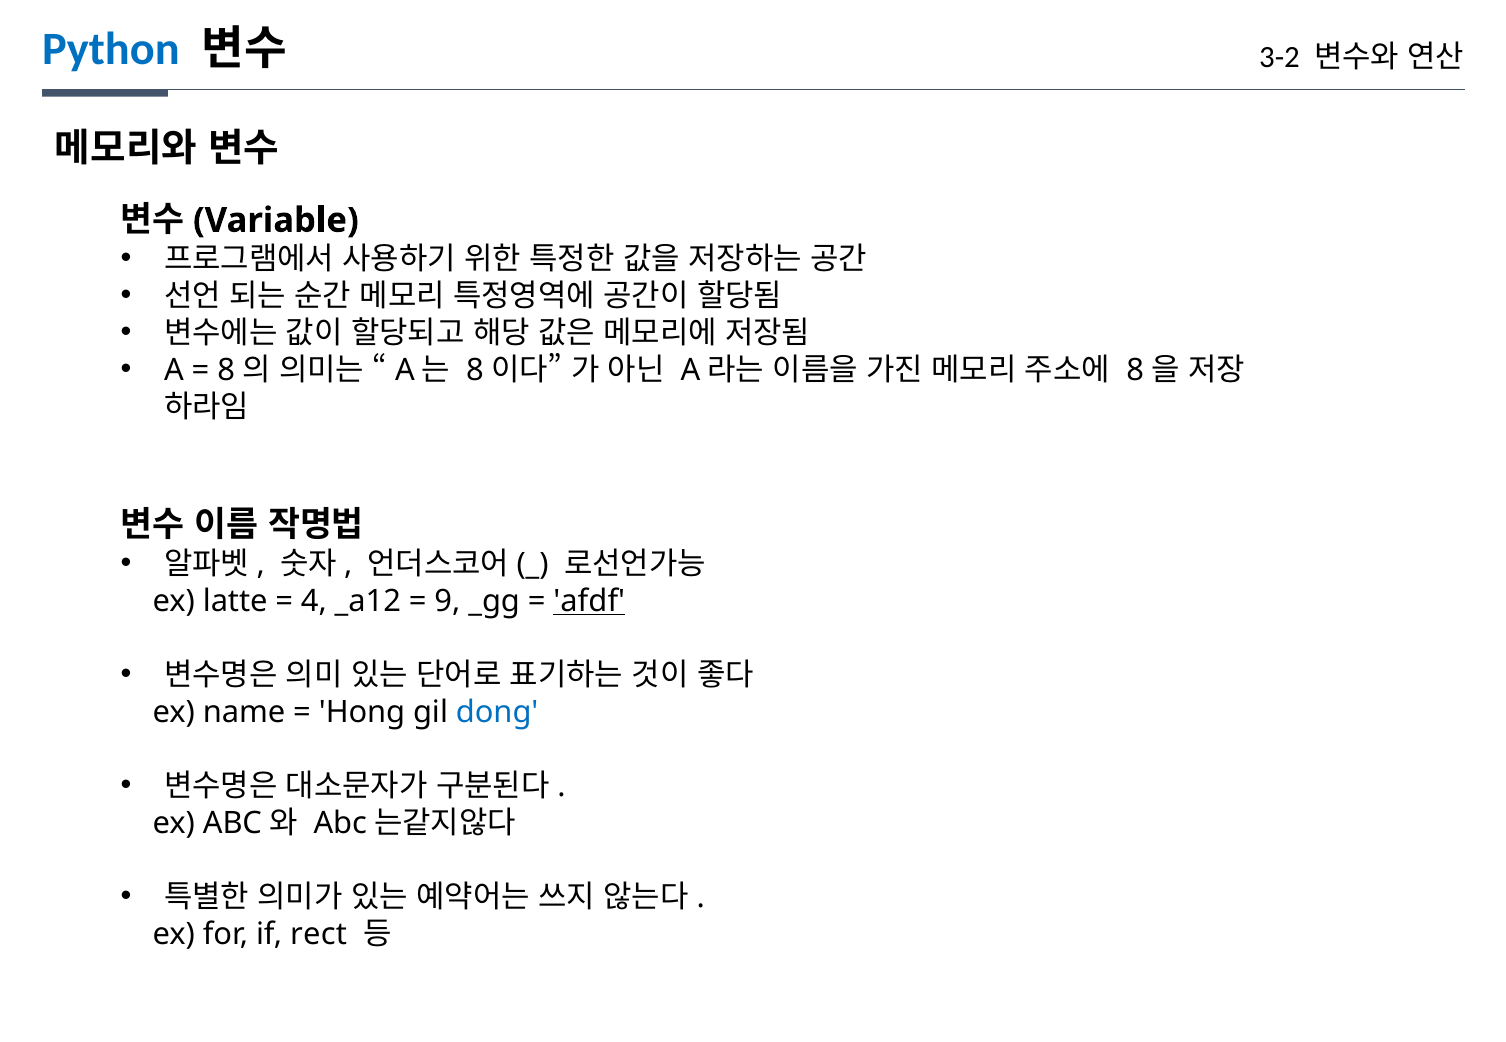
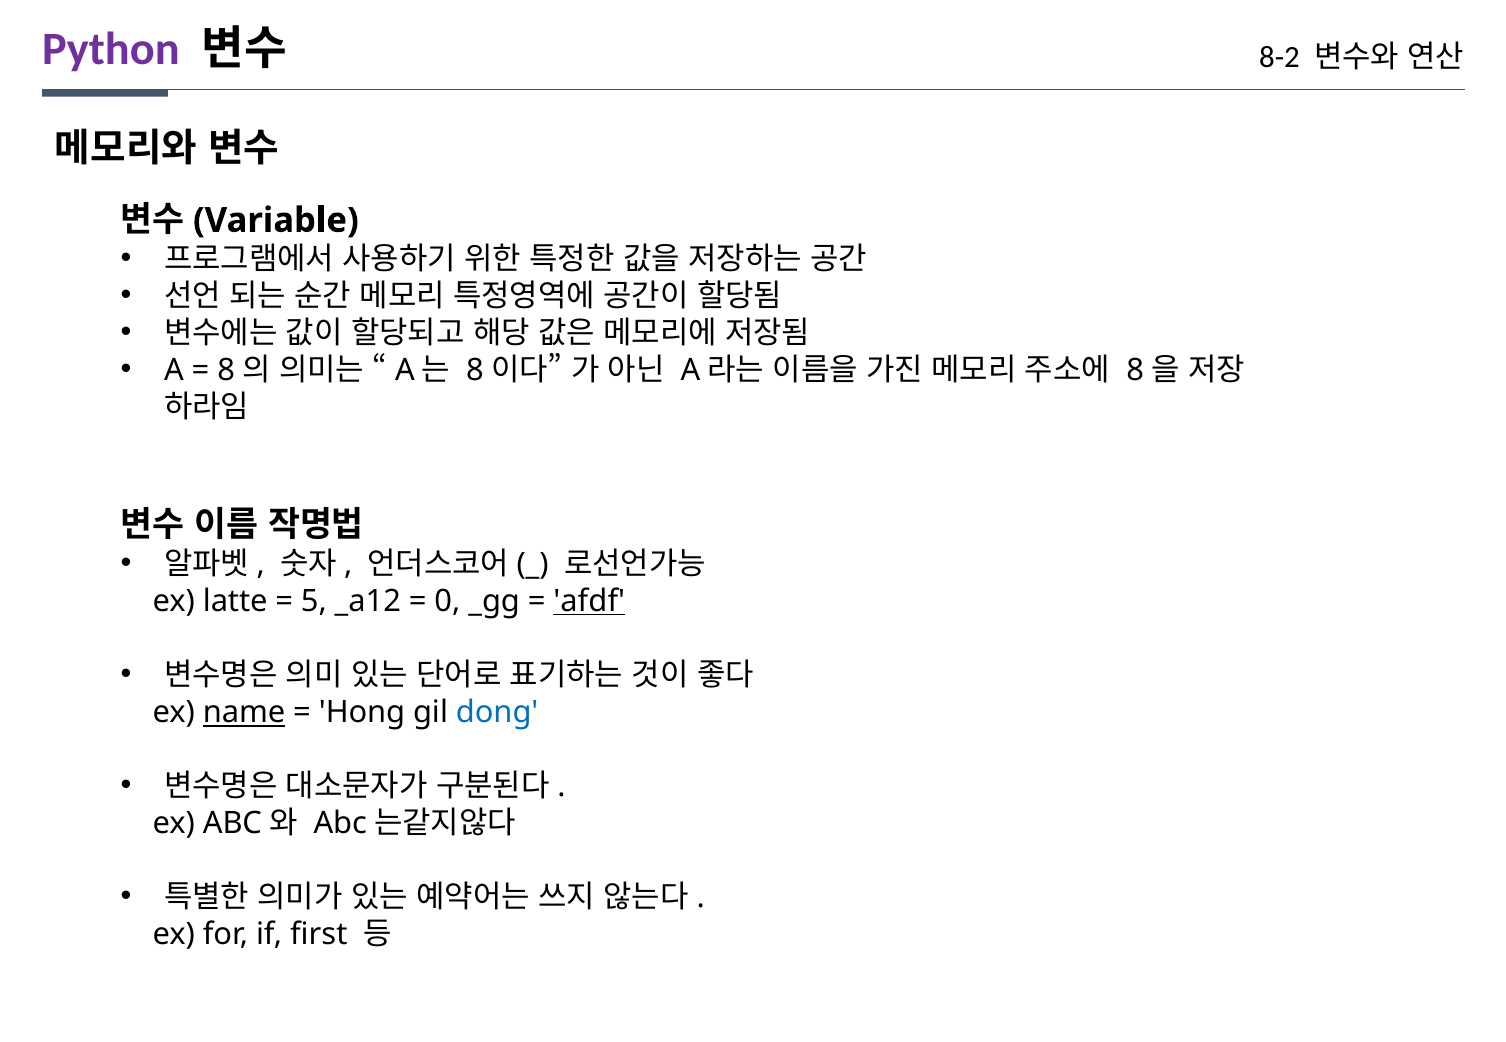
Python colour: blue -> purple (111, 50)
3-2: 3-2 -> 8-2 (1280, 57)
4: 4 -> 5 (314, 602)
9: 9 -> 0 (447, 602)
name underline: none -> present (244, 713)
rect: rect -> first (319, 935)
